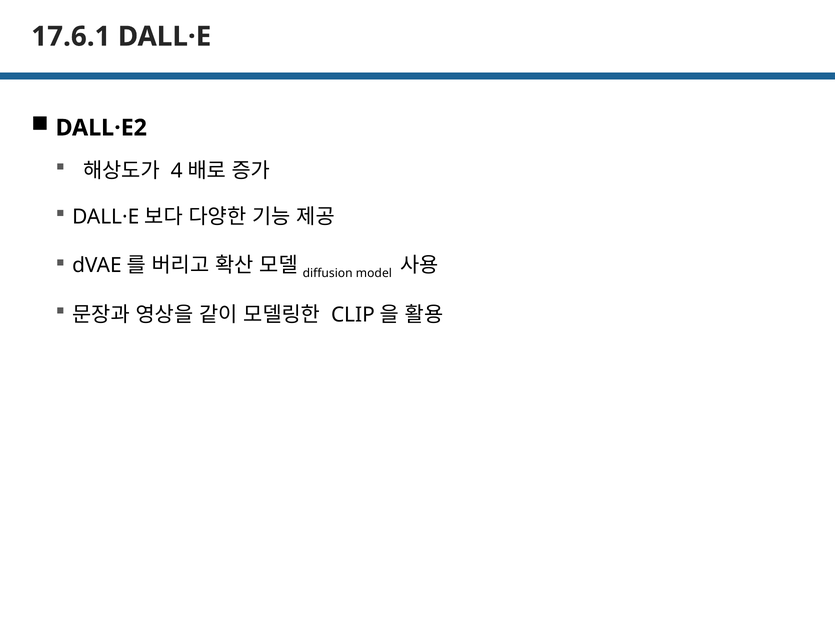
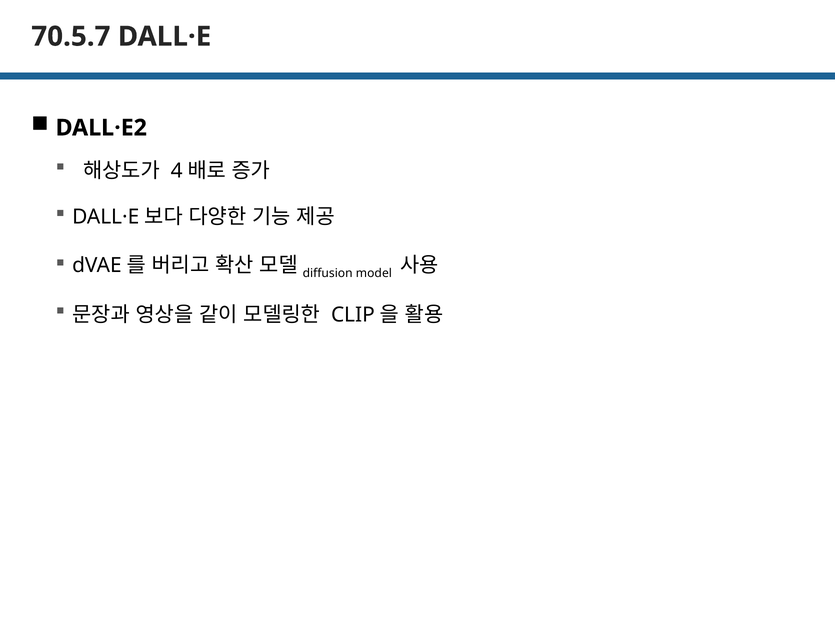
17.6.1: 17.6.1 -> 70.5.7 (71, 37)
